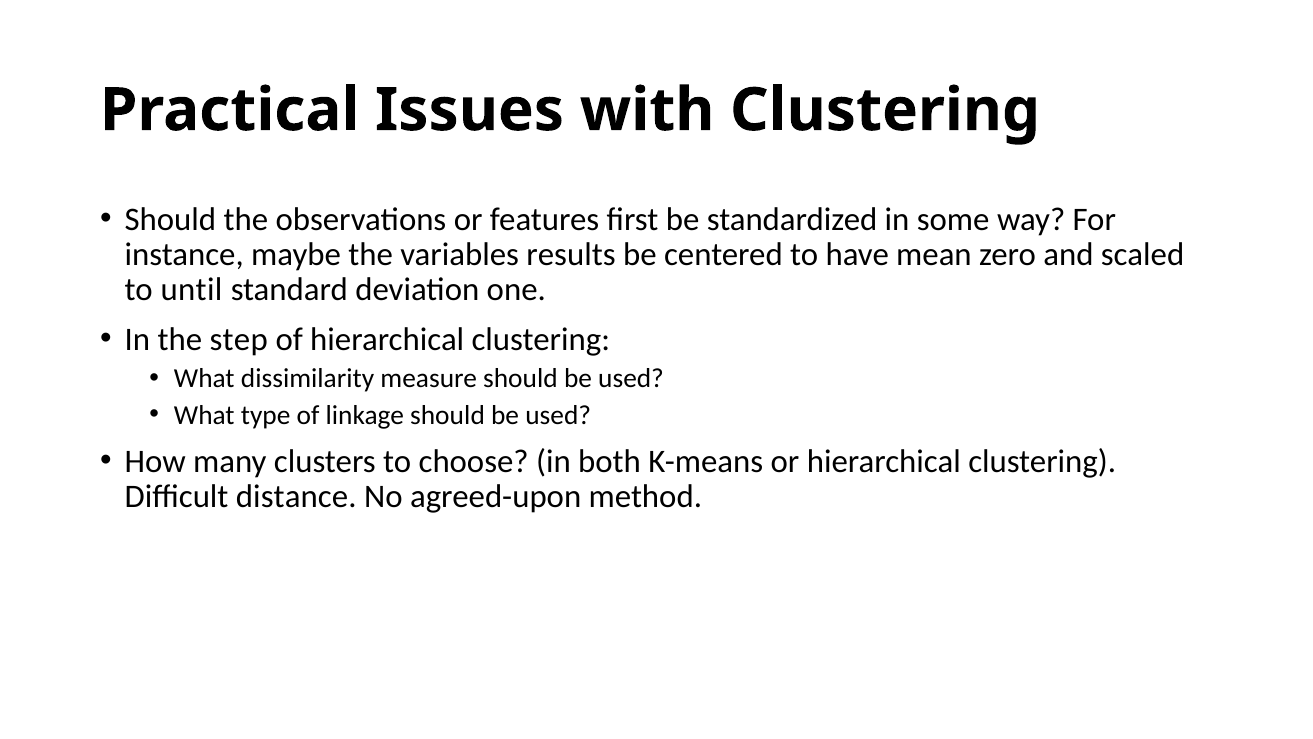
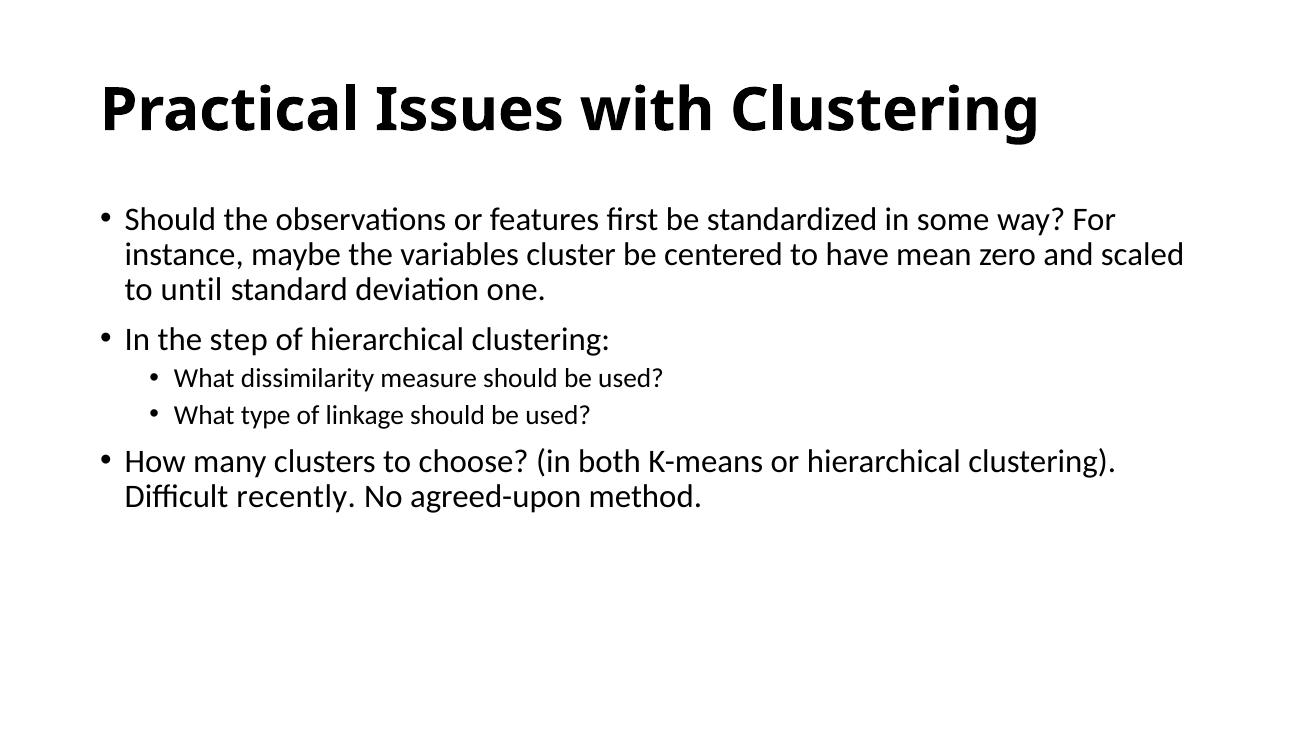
results: results -> cluster (571, 255)
distance: distance -> recently (296, 496)
